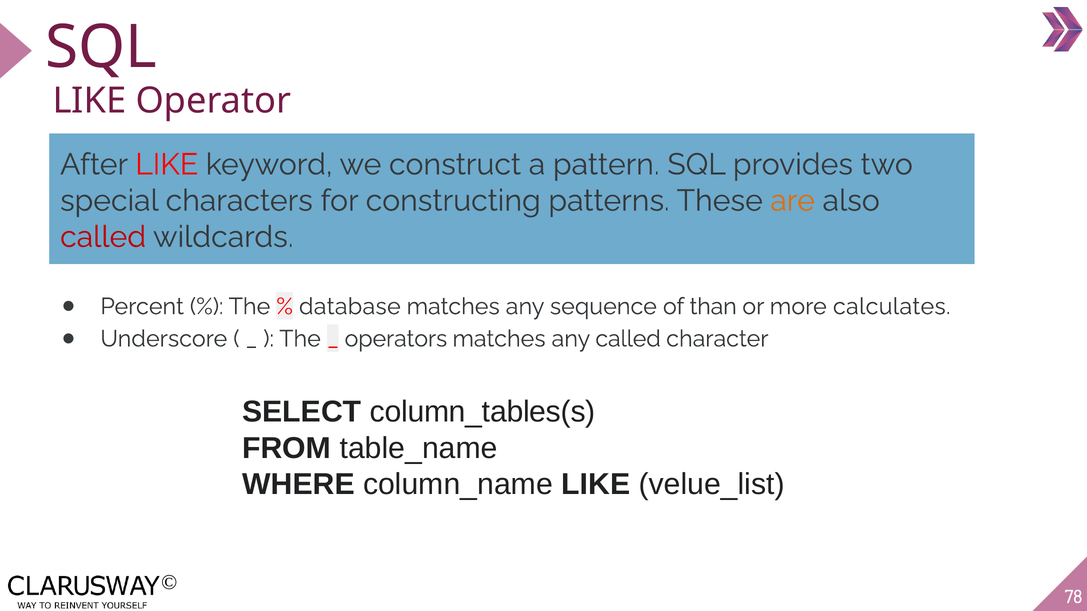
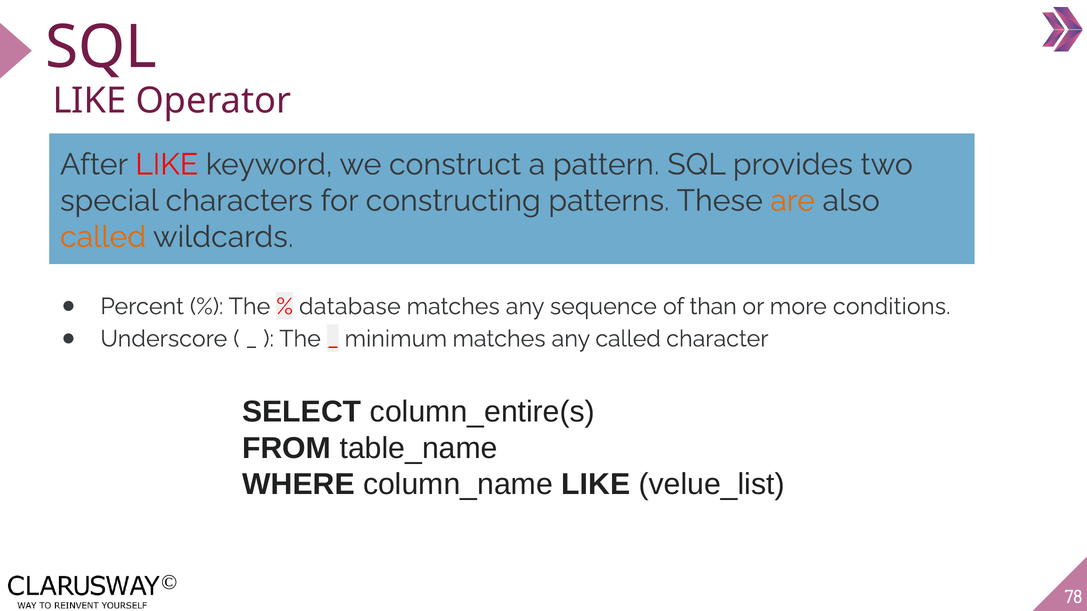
called colour: red -> orange (103, 237)
calculates: calculates -> conditions (892, 307)
operators: operators -> minimum (396, 339)
column_tables(s: column_tables(s -> column_entire(s (482, 412)
